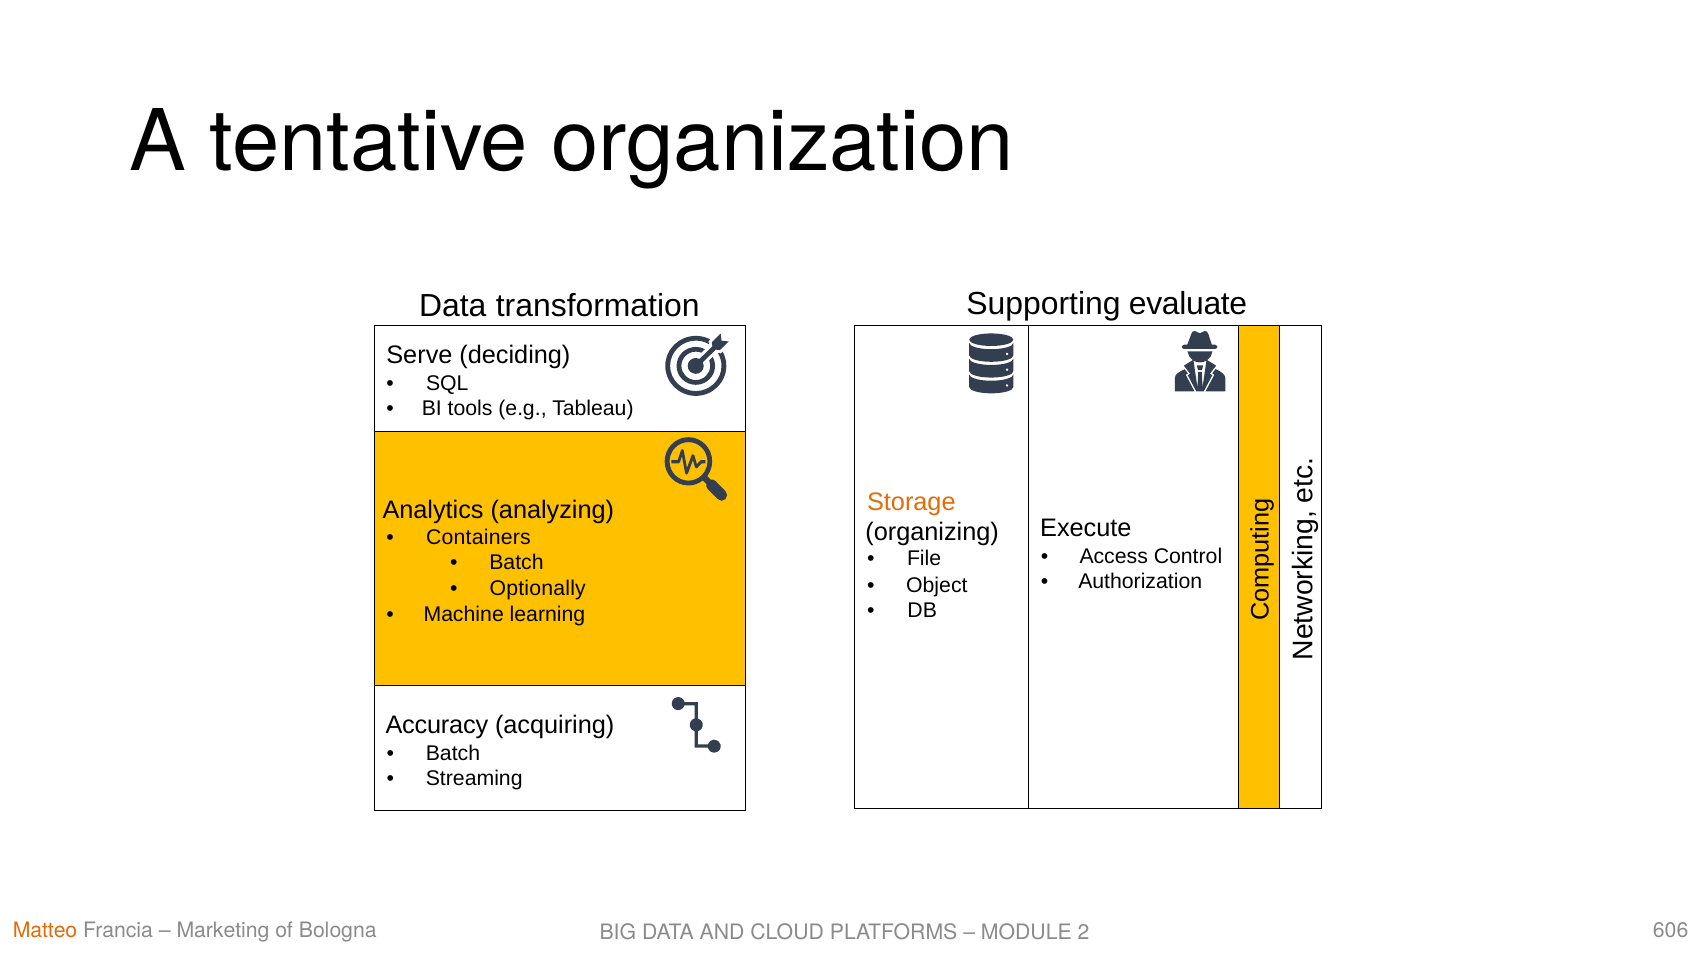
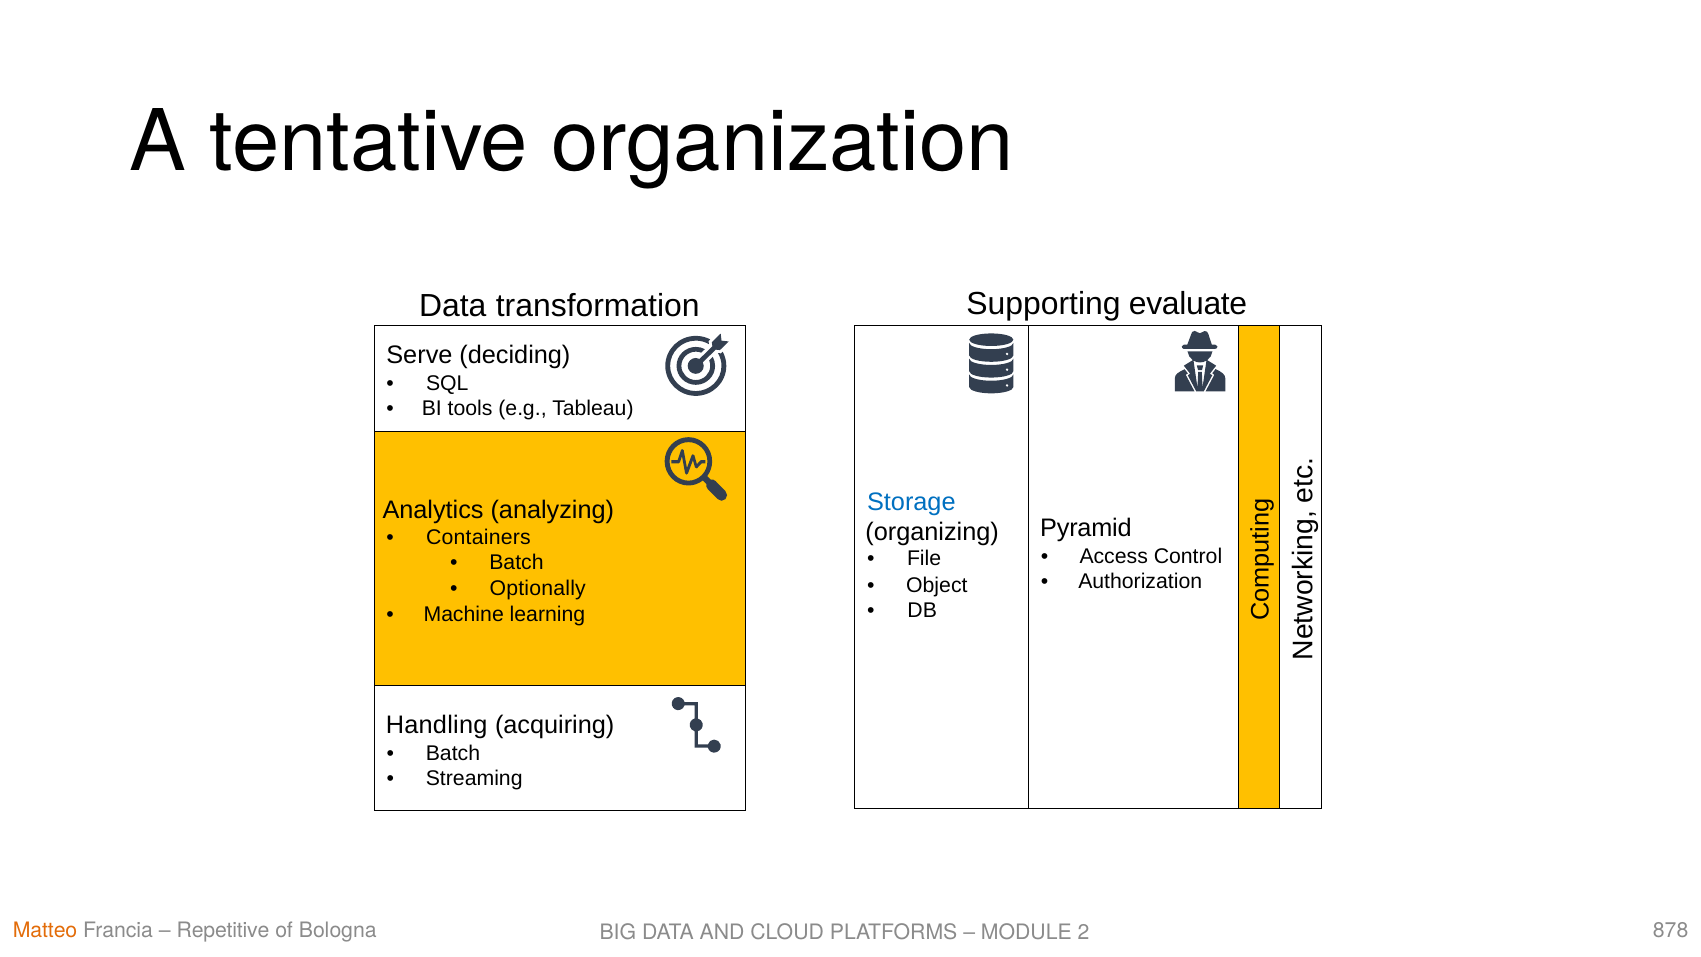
Storage colour: orange -> blue (911, 502)
Execute: Execute -> Pyramid (1086, 528)
Accuracy: Accuracy -> Handling (437, 725)
Marketing: Marketing -> Repetitive (223, 930)
606: 606 -> 878 (1671, 930)
